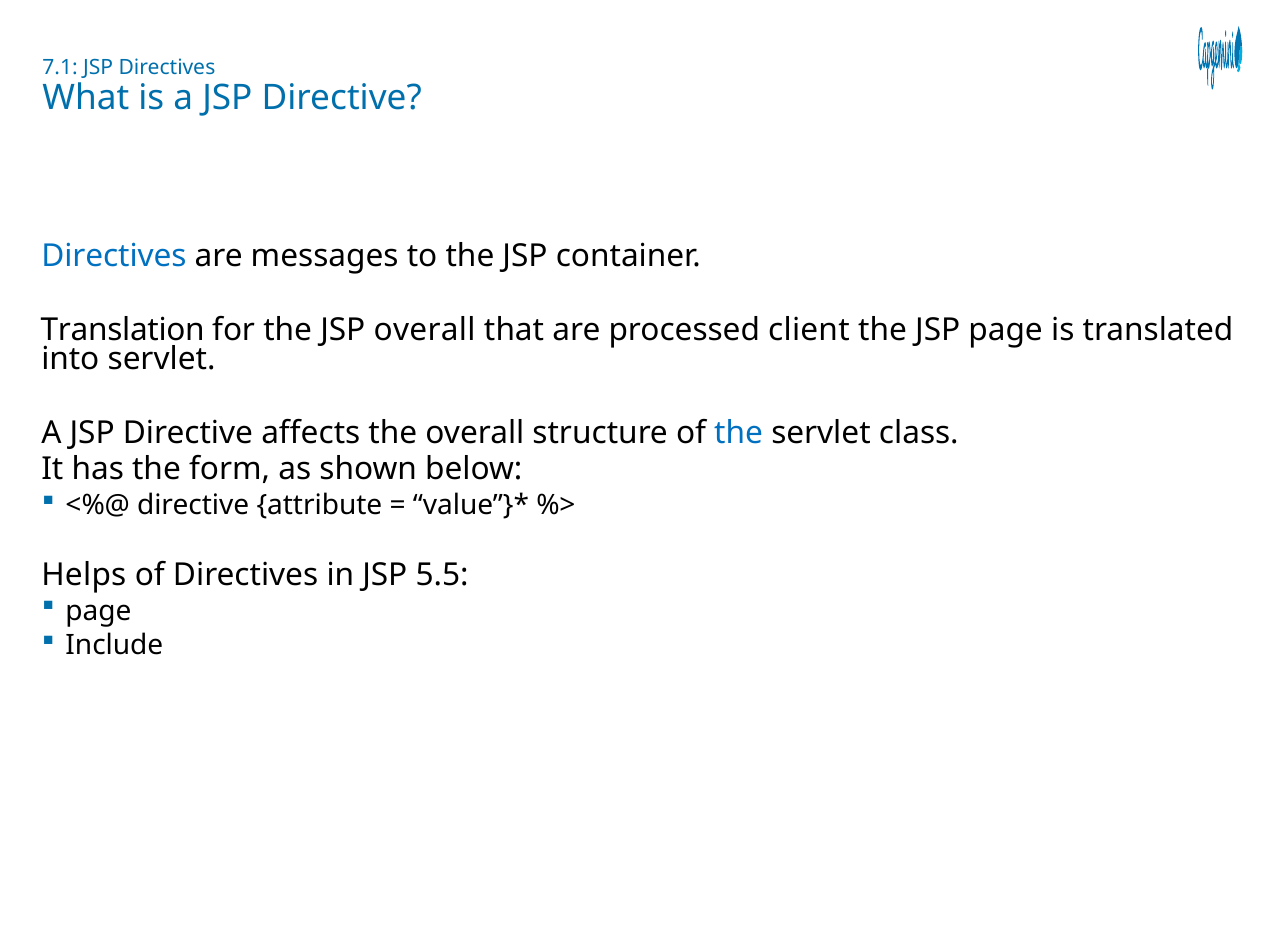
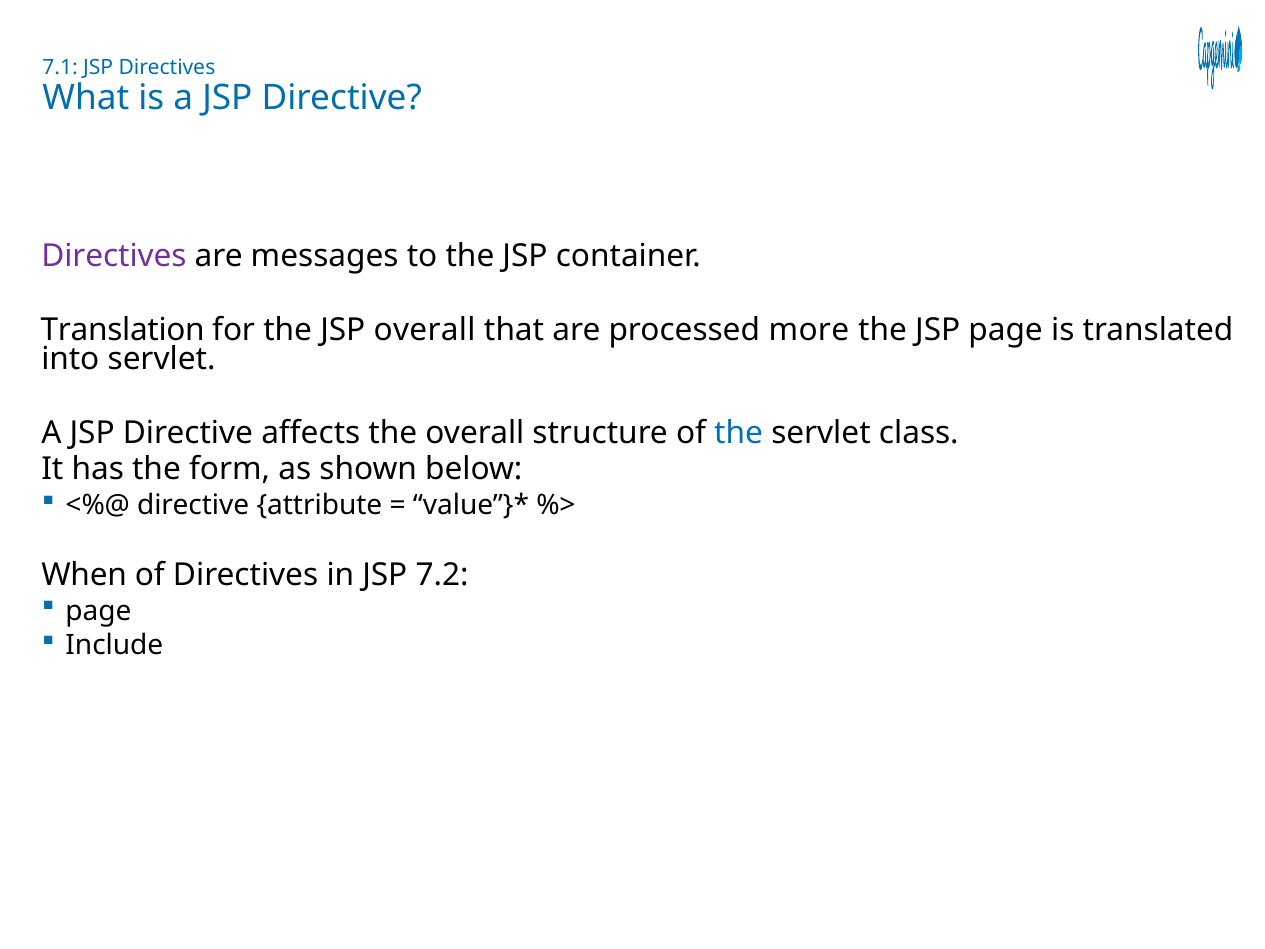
Directives colour: blue -> purple (114, 256)
client: client -> more (809, 330)
Helps: Helps -> When (84, 575)
5.5: 5.5 -> 7.2 (442, 575)
